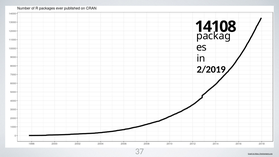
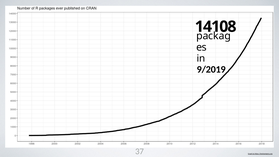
2/2019: 2/2019 -> 9/2019 (211, 69)
